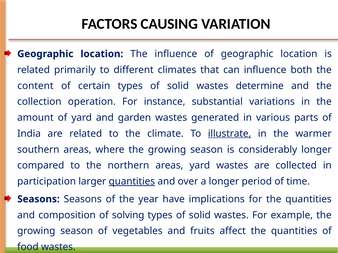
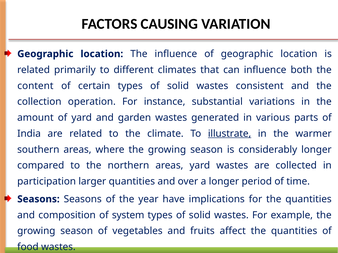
determine: determine -> consistent (260, 86)
quantities underline: present -> none (132, 182)
solving: solving -> system (128, 215)
